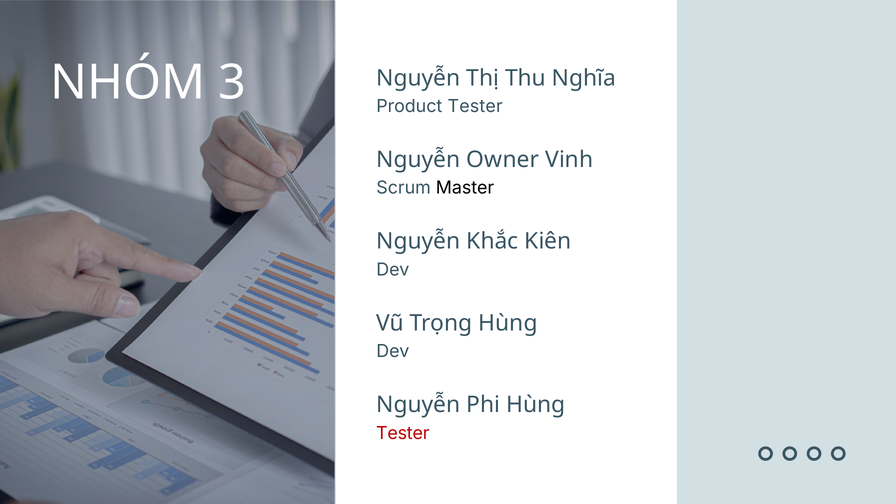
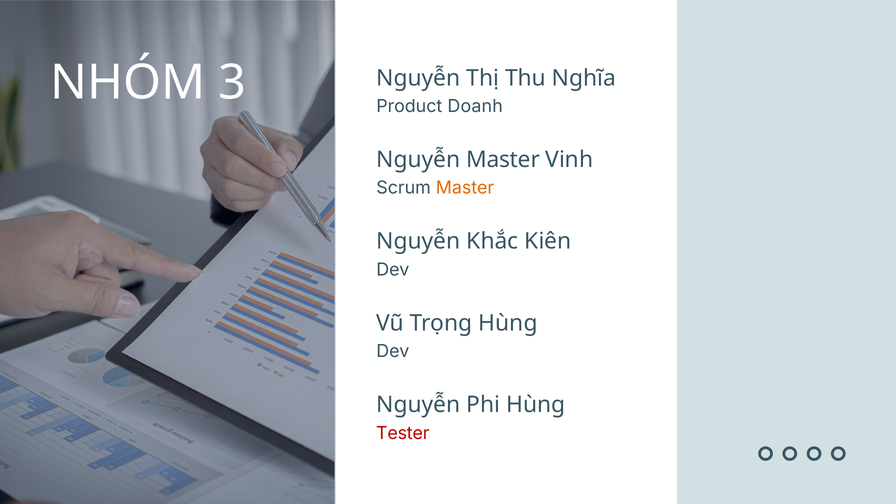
Product Tester: Tester -> Doanh (475, 106)
Nguyễn Owner: Owner -> Master (503, 160)
Master colour: black -> orange (465, 188)
